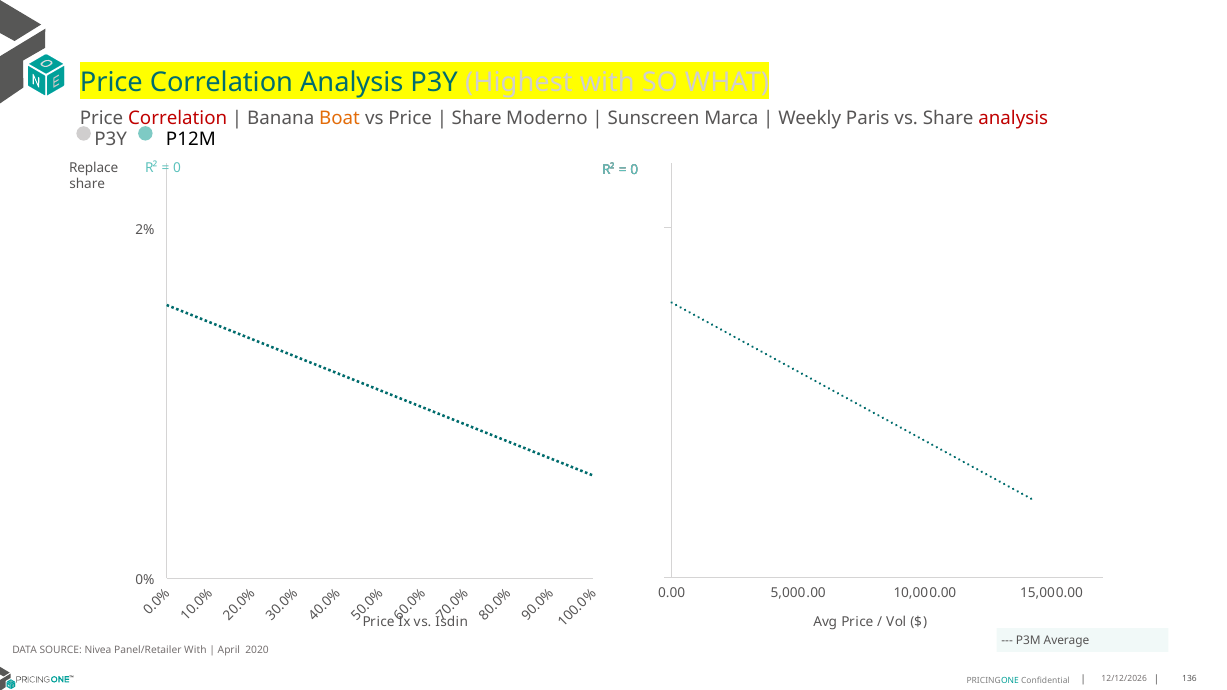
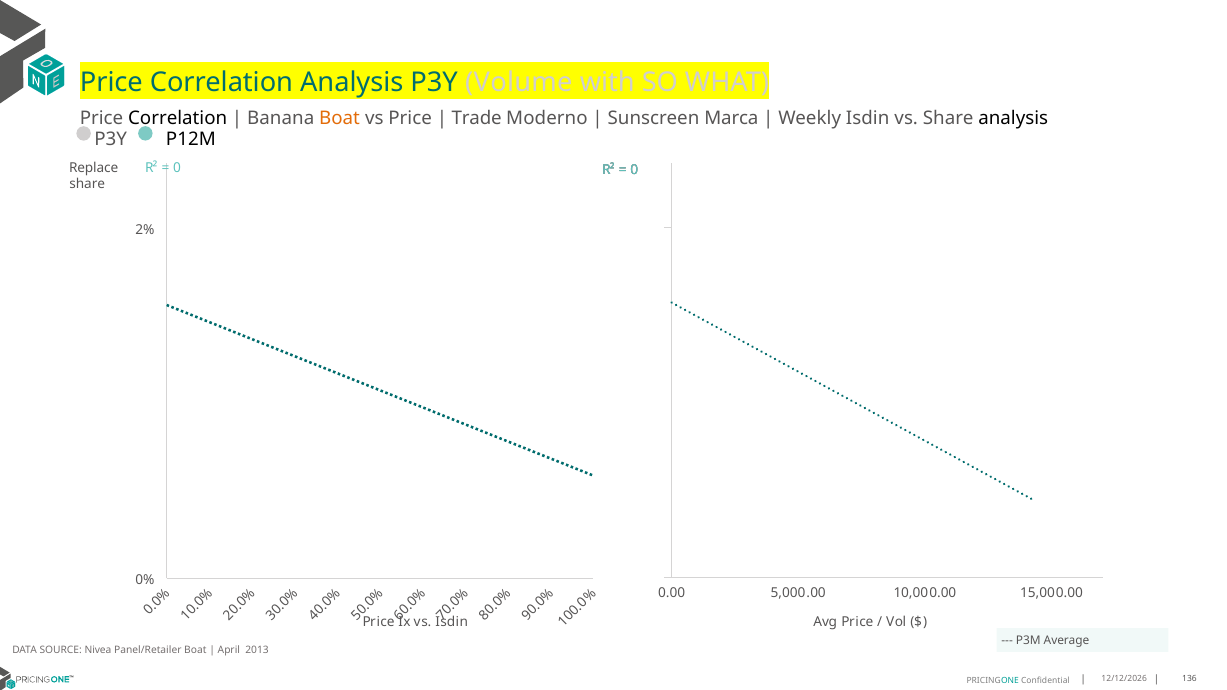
Highest: Highest -> Volume (519, 82)
Correlation colour: red -> black (178, 119)
Share: Share -> Trade (477, 119)
Weekly Paris: Paris -> Isdin (868, 119)
analysis colour: red -> black (1013, 119)
Panel/Retailer With: With -> Boat (195, 650)
2020: 2020 -> 2013 (257, 650)
